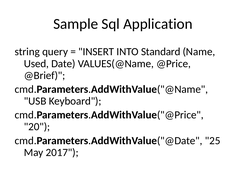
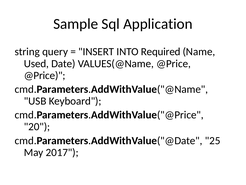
Standard: Standard -> Required (161, 52)
@Brief: @Brief -> @Price (45, 75)
